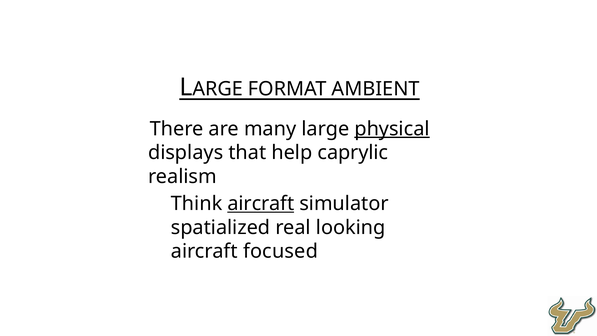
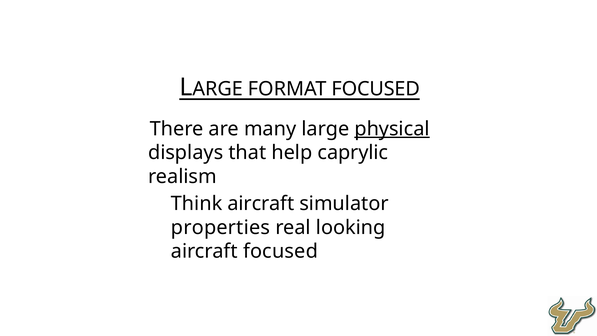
FORMAT AMBIENT: AMBIENT -> FOCUSED (376, 89)
aircraft underline: present -> none (261, 203)
spatialized: spatialized -> properties (220, 227)
